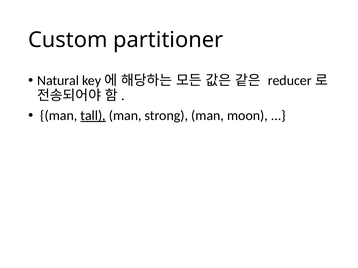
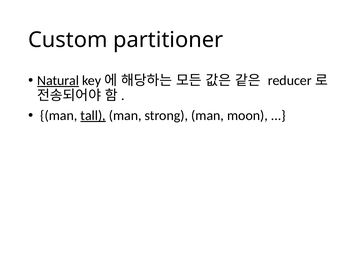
Natural underline: none -> present (58, 81)
